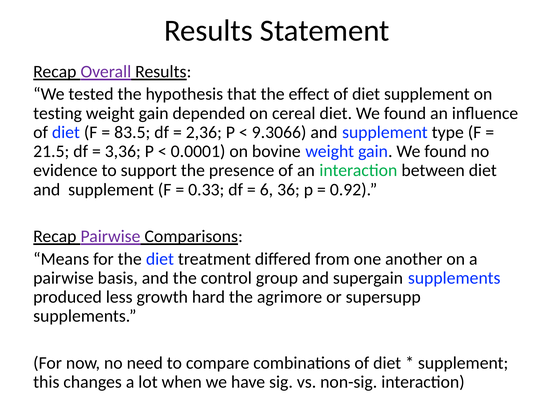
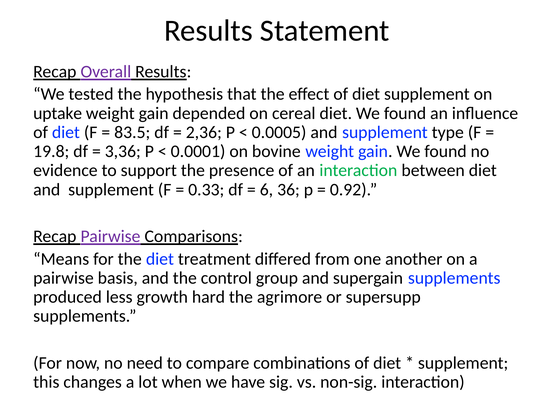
testing: testing -> uptake (58, 113)
9.3066: 9.3066 -> 0.0005 (279, 132)
21.5: 21.5 -> 19.8 (51, 152)
